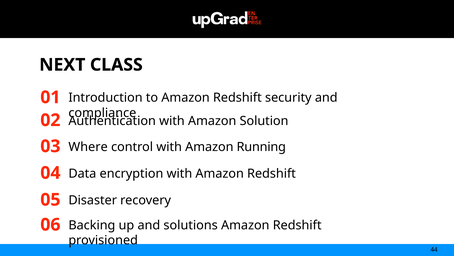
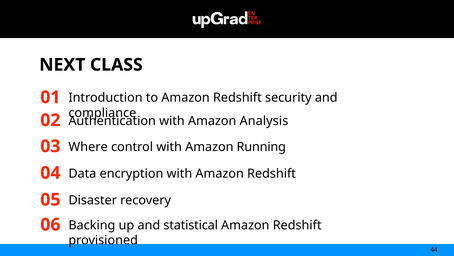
Solution: Solution -> Analysis (264, 121)
solutions: solutions -> statistical (191, 225)
